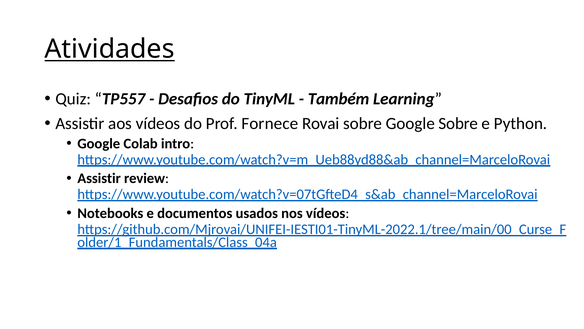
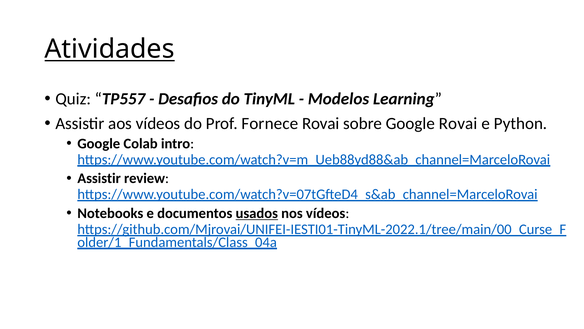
Também: Também -> Modelos (338, 99)
Google Sobre: Sobre -> Rovai (458, 123)
usados underline: none -> present (257, 213)
